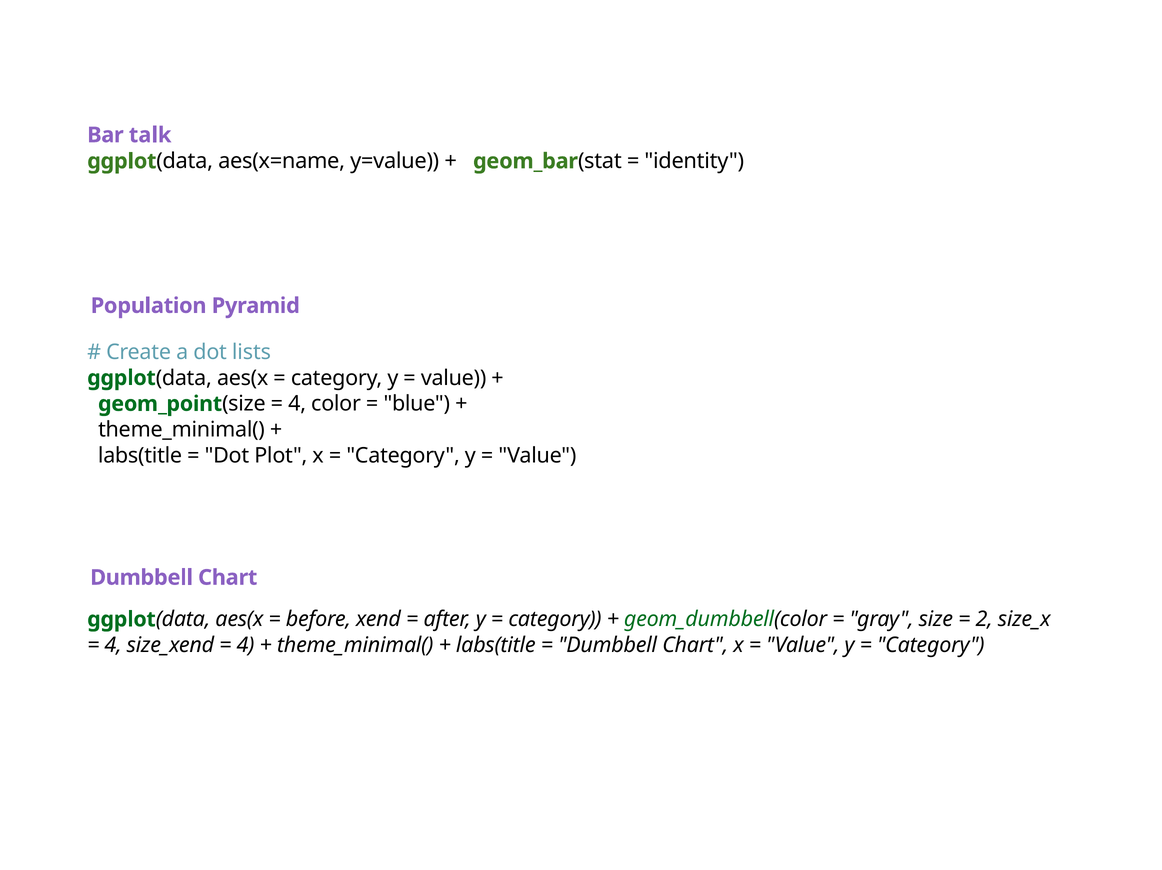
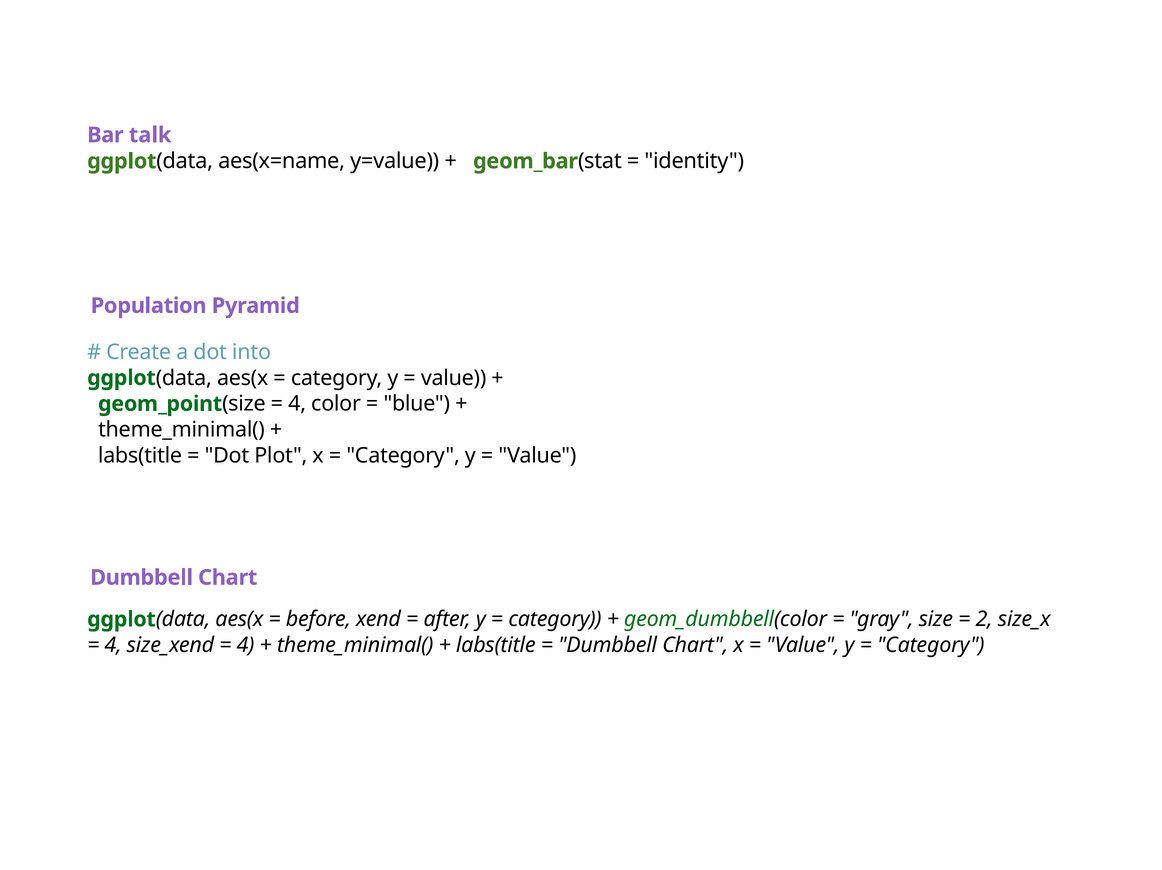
lists: lists -> into (251, 352)
